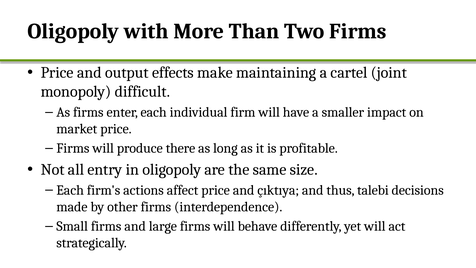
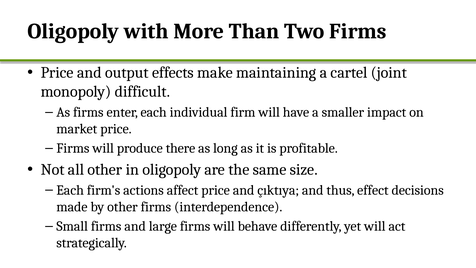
all entry: entry -> other (105, 169)
talebi: talebi -> effect (373, 190)
